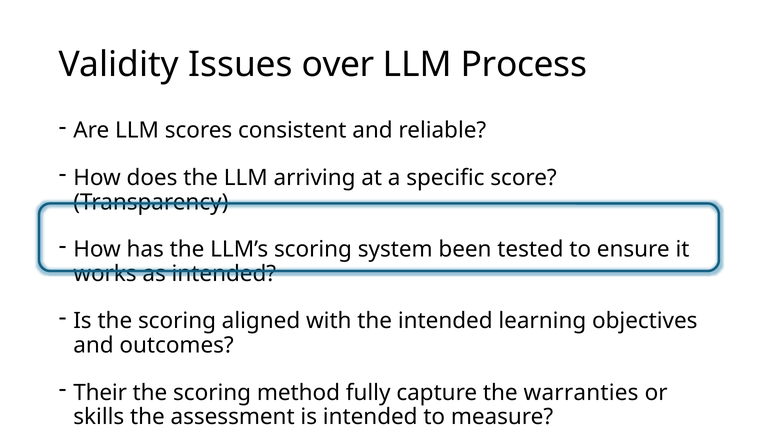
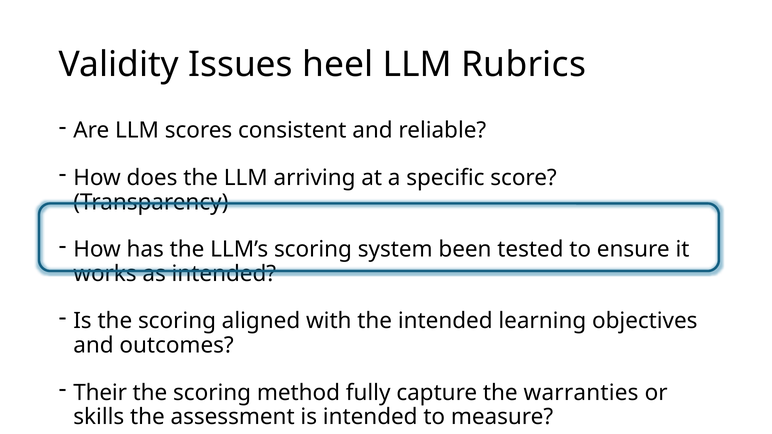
over: over -> heel (338, 65)
Process: Process -> Rubrics (524, 65)
